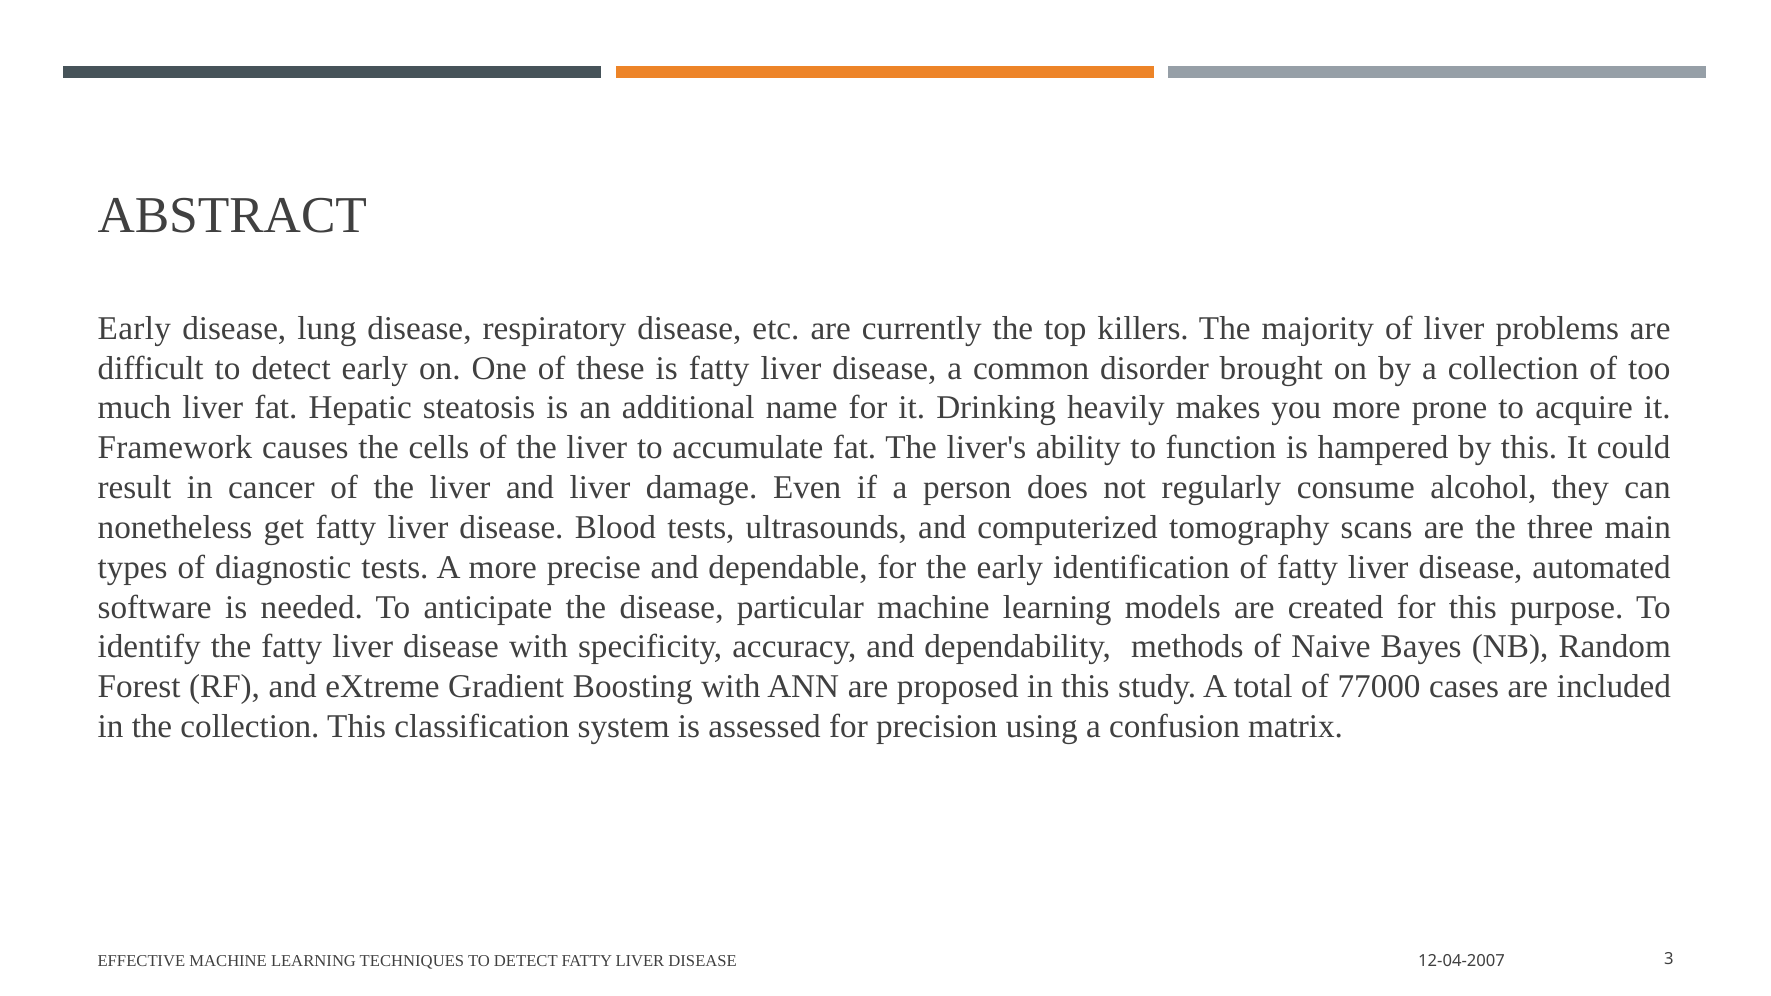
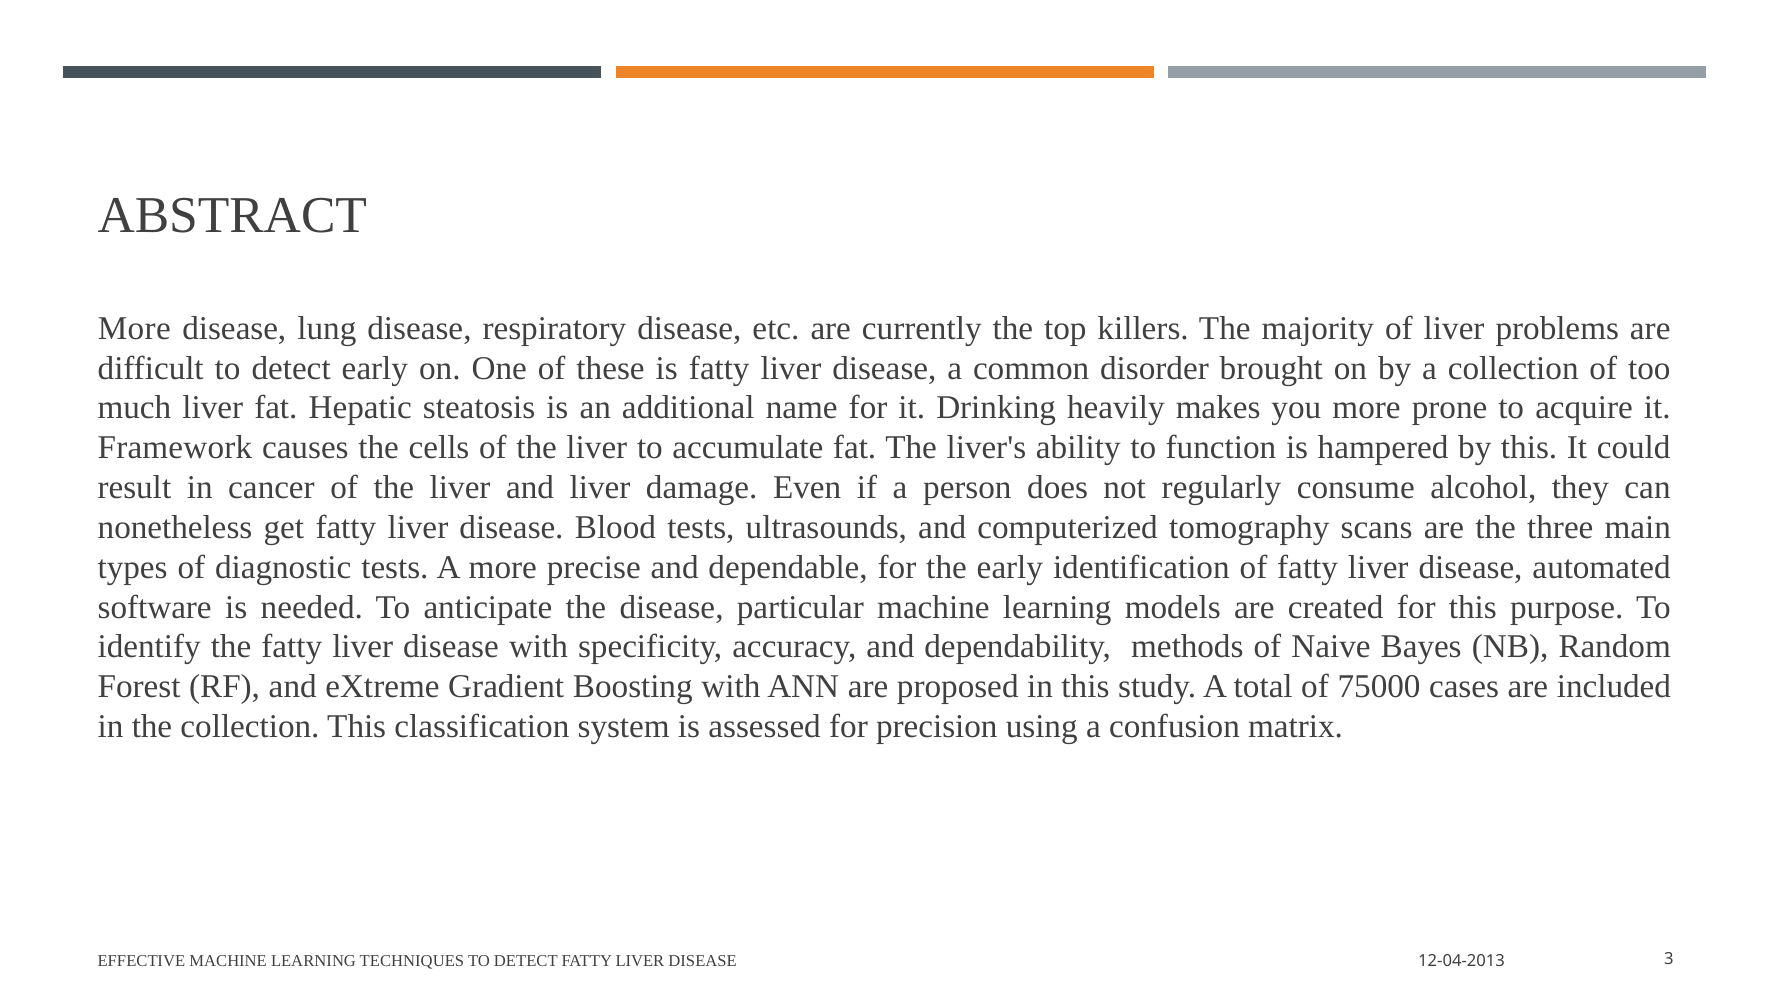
Early: Early -> More (134, 328)
77000: 77000 -> 75000 (1379, 687)
12-04-2007: 12-04-2007 -> 12-04-2013 (1462, 961)
